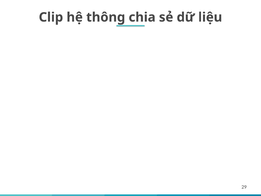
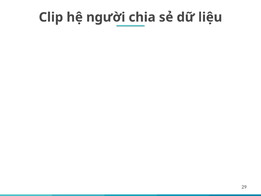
thông: thông -> người (106, 17)
